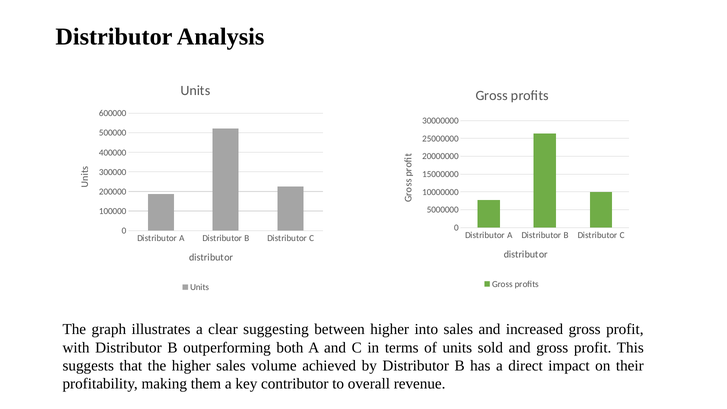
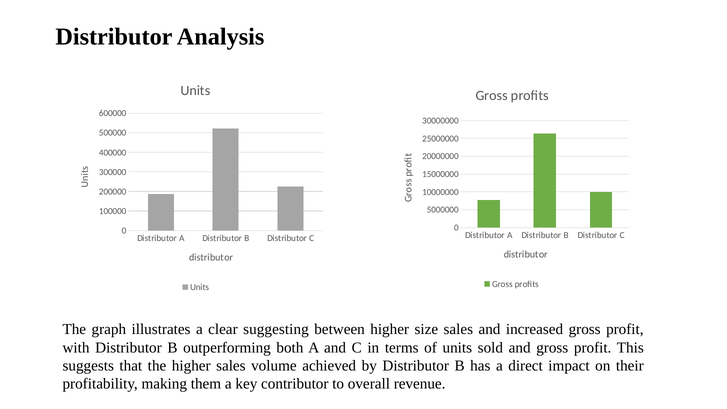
into: into -> size (426, 329)
